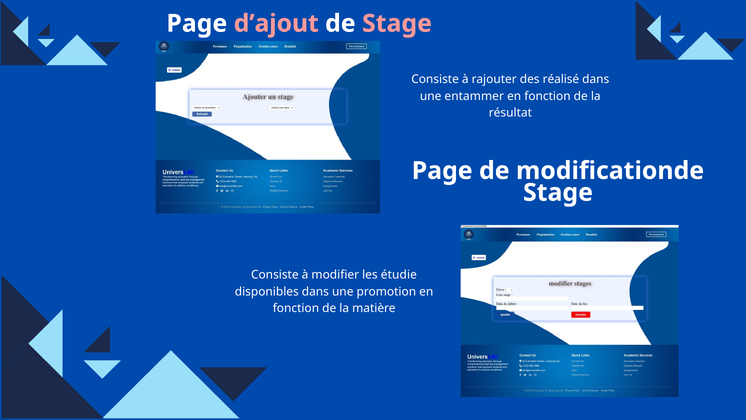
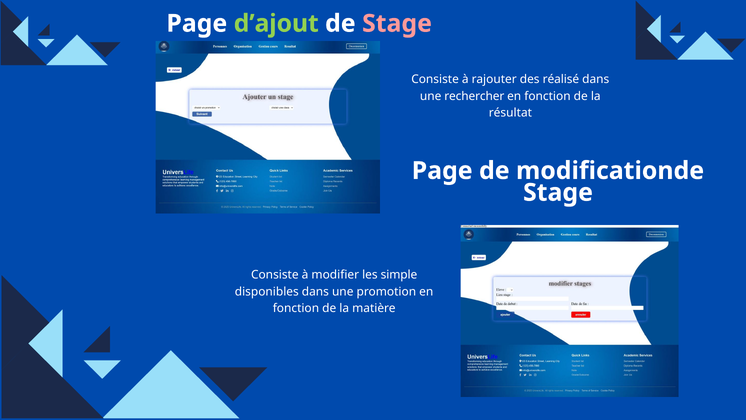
d’ajout colour: pink -> light green (276, 24)
entammer: entammer -> rechercher (474, 96)
étudie: étudie -> simple (399, 275)
